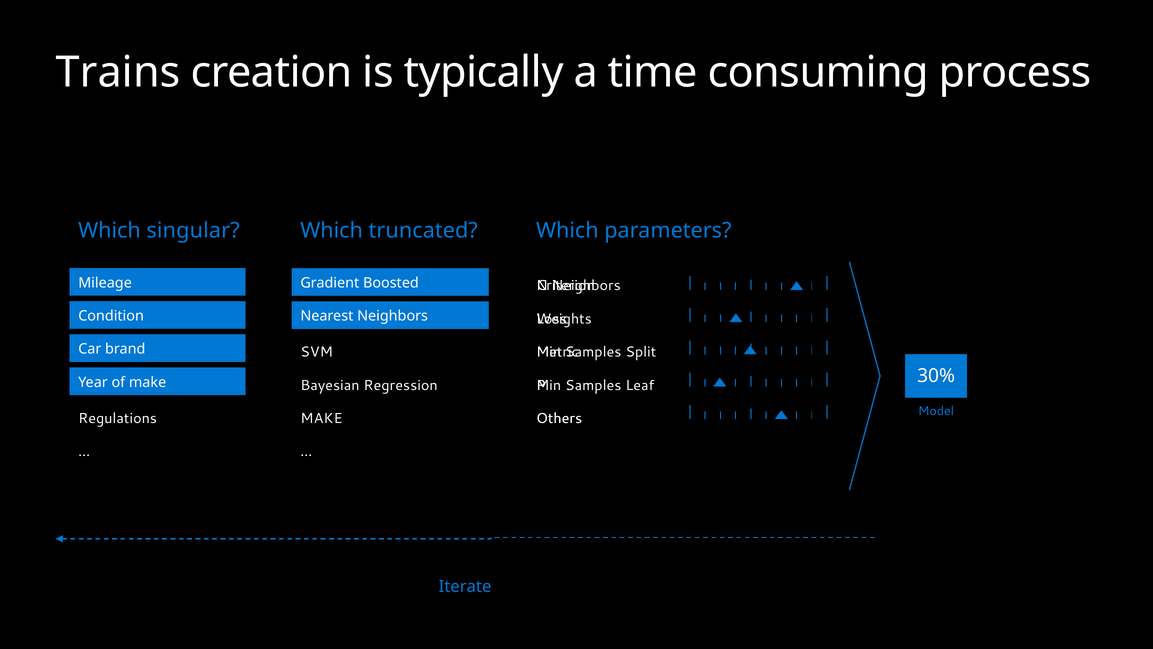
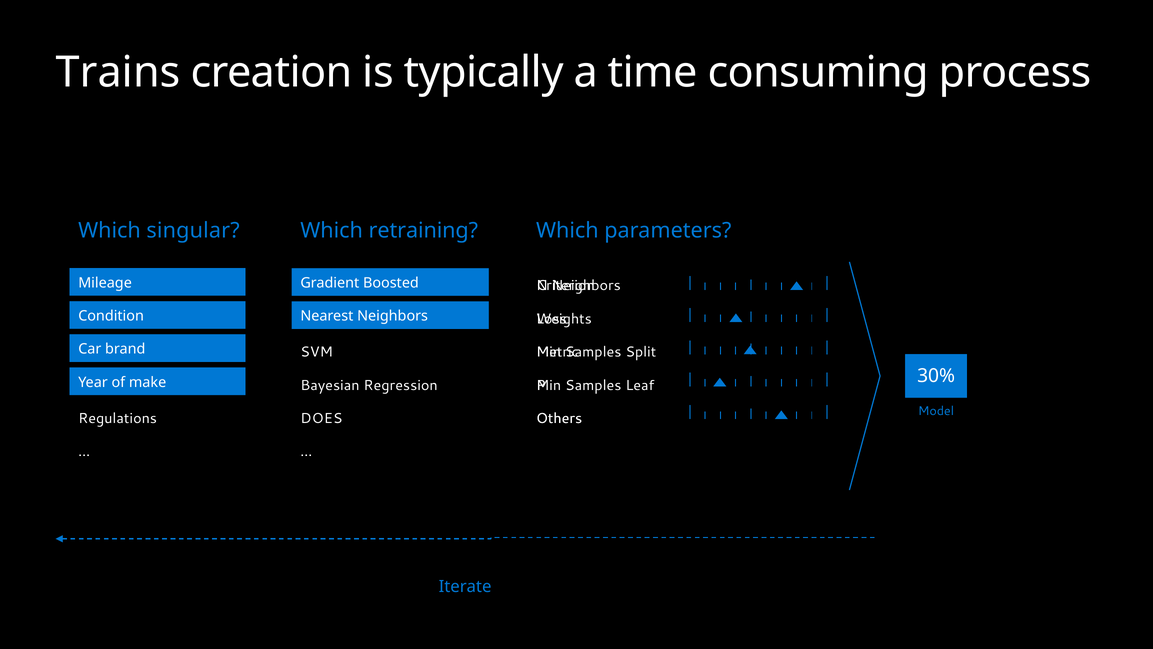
truncated: truncated -> retraining (423, 230)
MAKE: MAKE -> DOES (321, 418)
